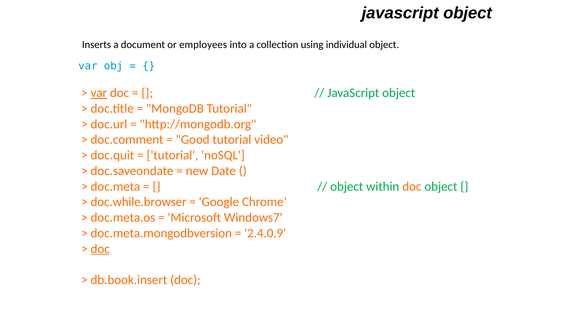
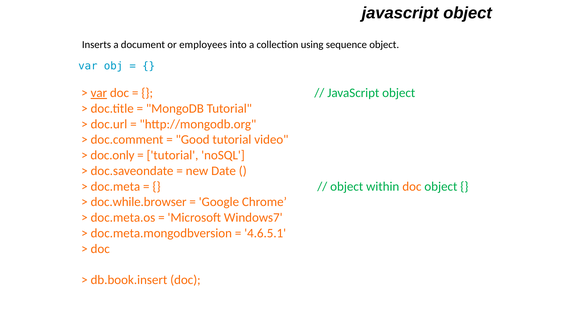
individual: individual -> sequence (346, 45)
doc.quit: doc.quit -> doc.only (113, 155)
2.4.0.9: 2.4.0.9 -> 4.6.5.1 (265, 233)
doc underline: present -> none (100, 249)
